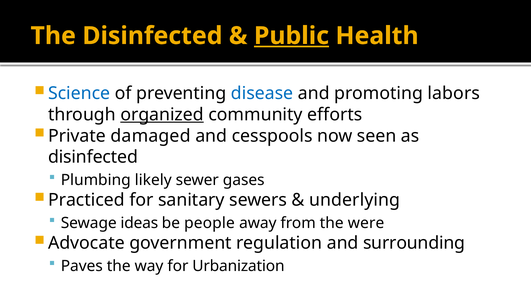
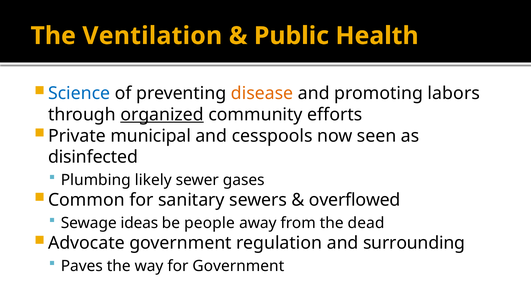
The Disinfected: Disinfected -> Ventilation (152, 36)
Public underline: present -> none (291, 36)
disease colour: blue -> orange (262, 93)
damaged: damaged -> municipal (151, 136)
Practiced: Practiced -> Common (86, 200)
underlying: underlying -> overflowed (355, 200)
were: were -> dead (366, 223)
for Urbanization: Urbanization -> Government (238, 266)
